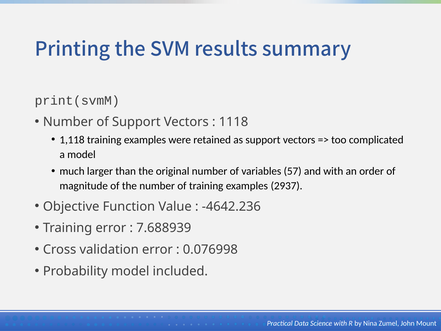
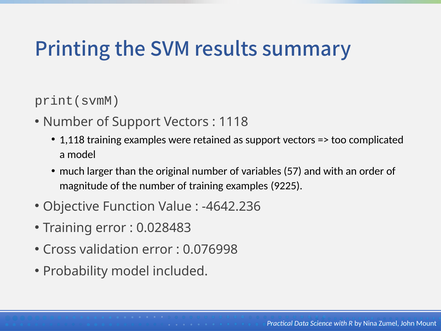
2937: 2937 -> 9225 (287, 186)
7.688939: 7.688939 -> 0.028483 (164, 228)
